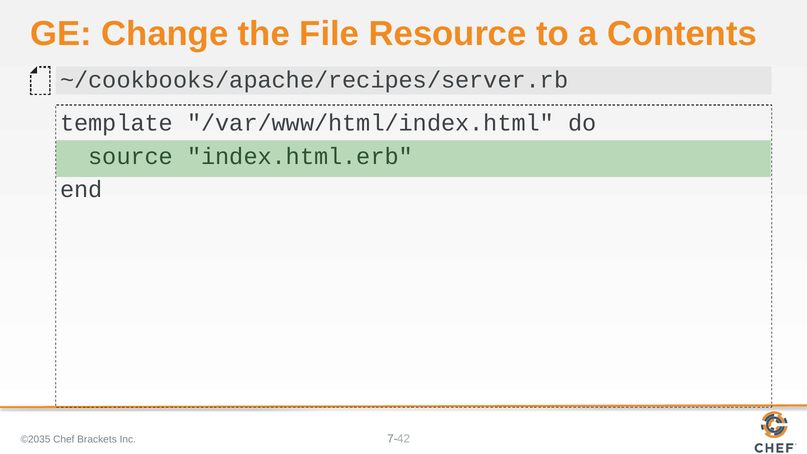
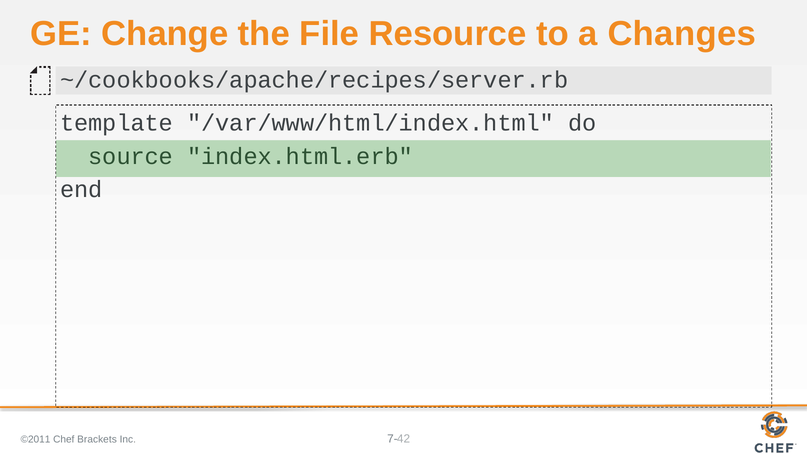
Contents: Contents -> Changes (682, 34)
©2035: ©2035 -> ©2011 (36, 439)
